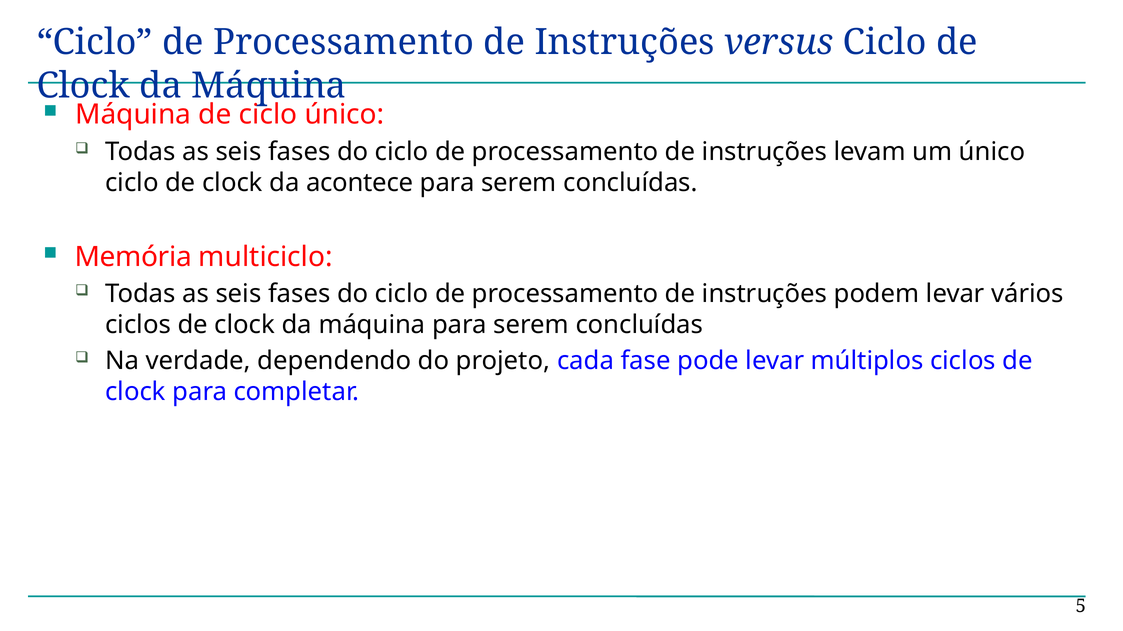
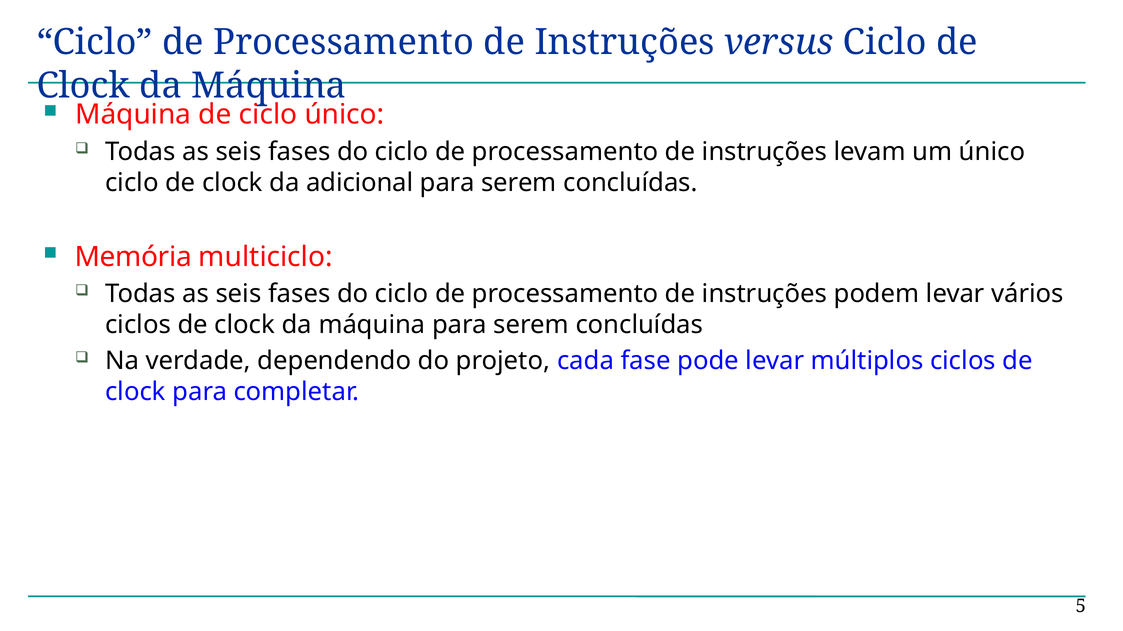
acontece: acontece -> adicional (360, 183)
